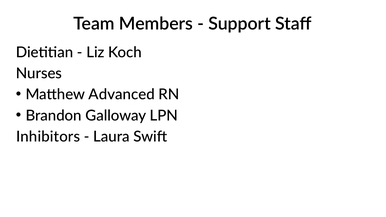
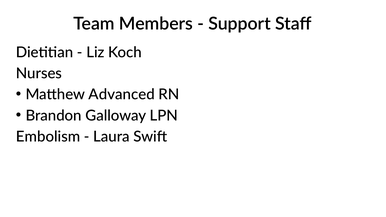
Inhibitors: Inhibitors -> Embolism (48, 137)
